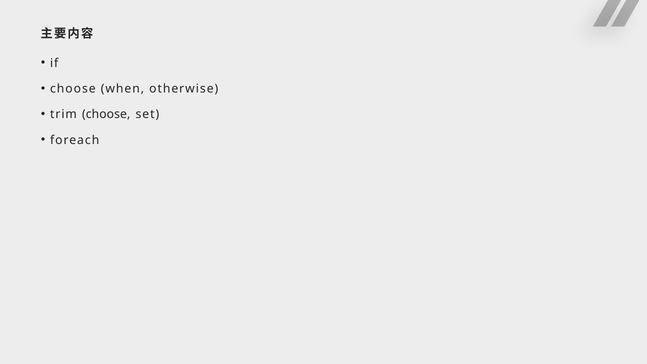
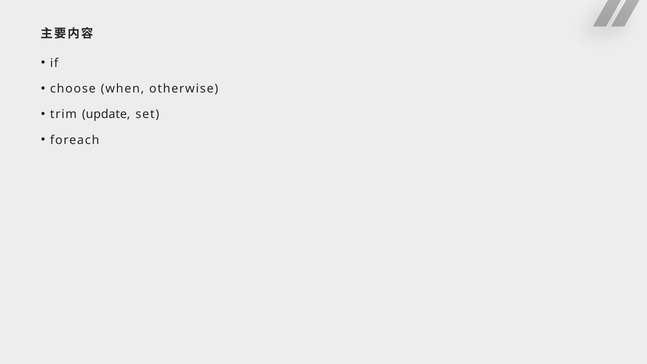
trim choose: choose -> update (106, 114)
